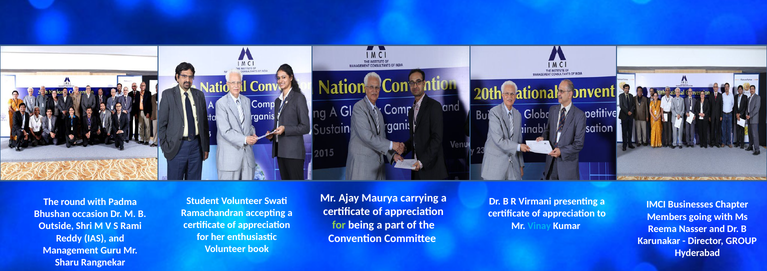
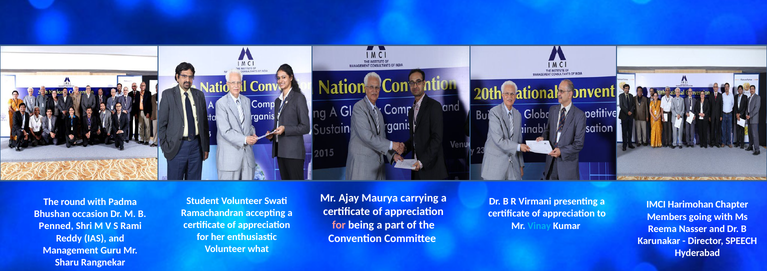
Businesses: Businesses -> Harimohan (691, 204)
for colour: light green -> pink (339, 225)
Outside: Outside -> Penned (56, 226)
GROUP: GROUP -> SPEECH (741, 241)
book: book -> what (258, 249)
